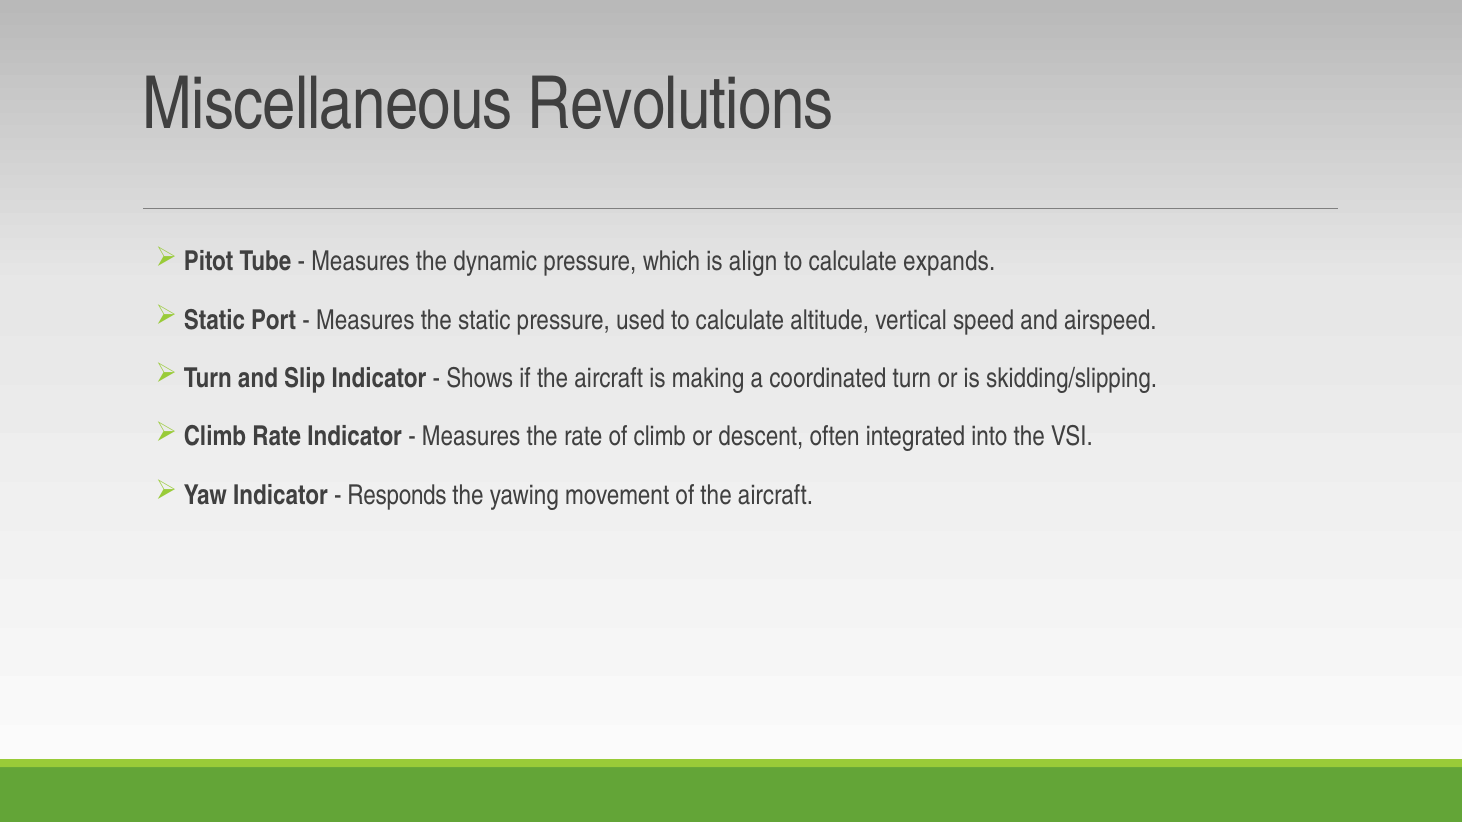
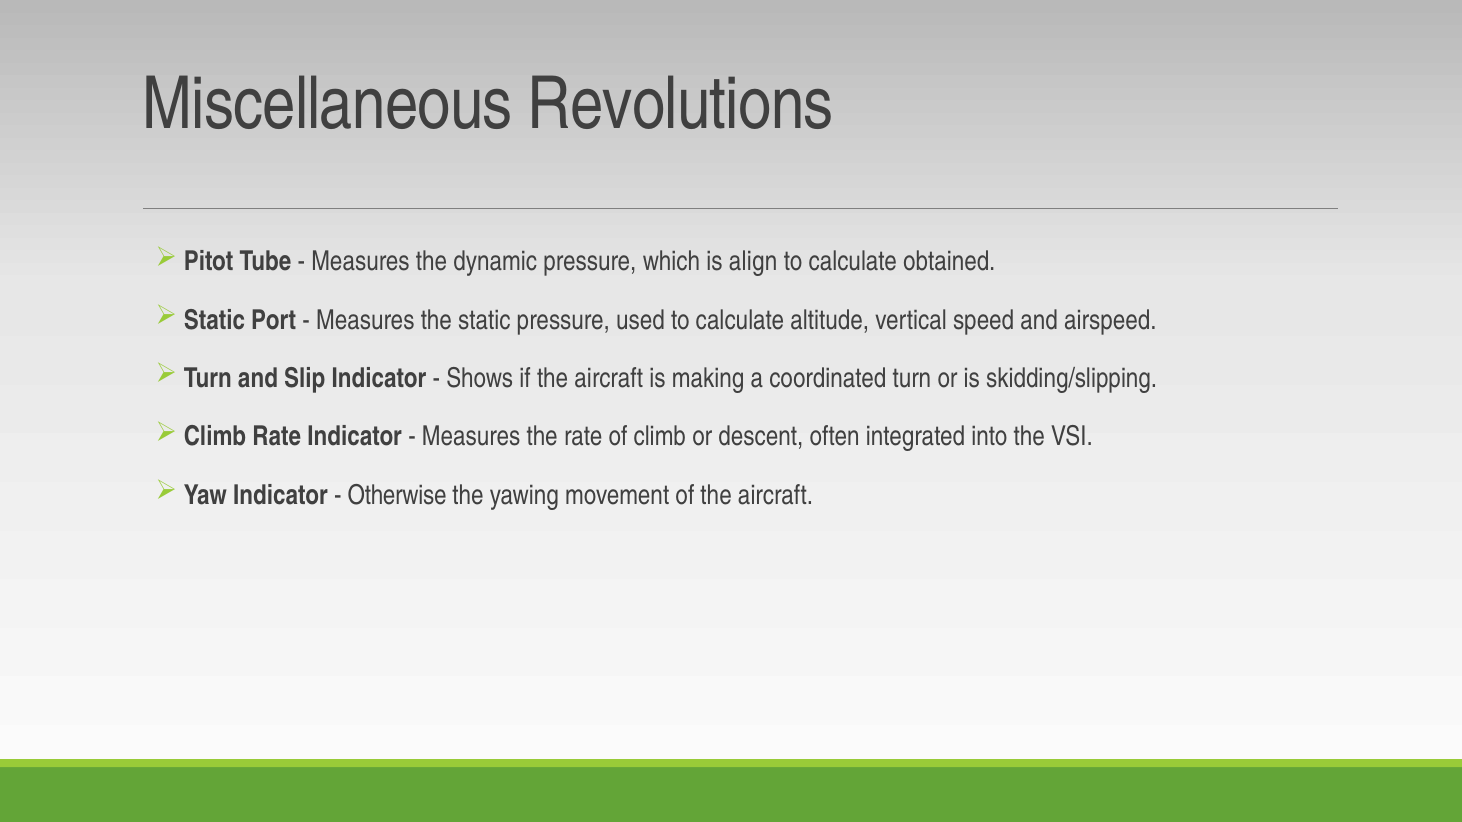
expands: expands -> obtained (949, 262)
Responds: Responds -> Otherwise (397, 496)
